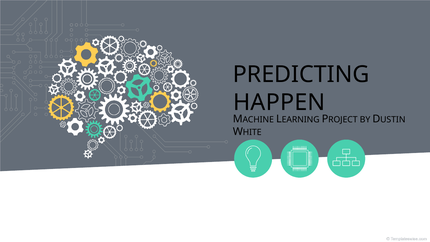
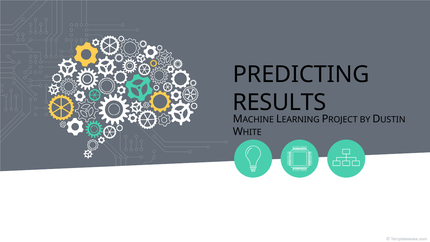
HAPPEN: HAPPEN -> RESULTS (279, 103)
